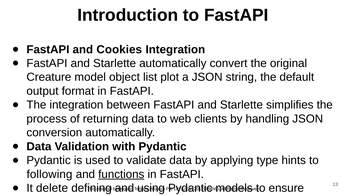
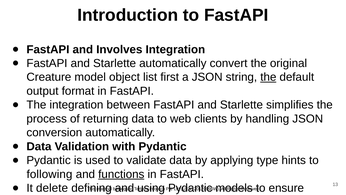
Cookies: Cookies -> Involves (119, 49)
plot: plot -> first (170, 77)
the underline: none -> present (268, 77)
